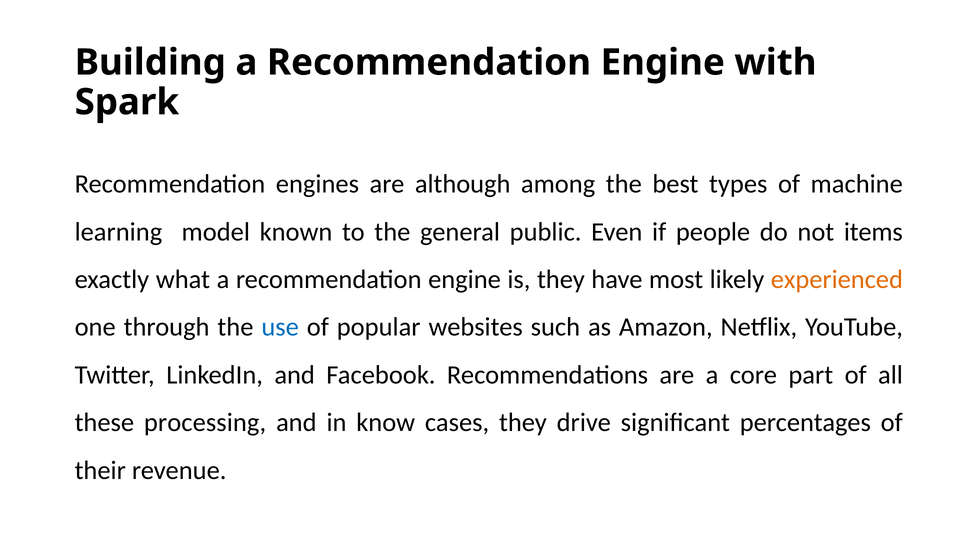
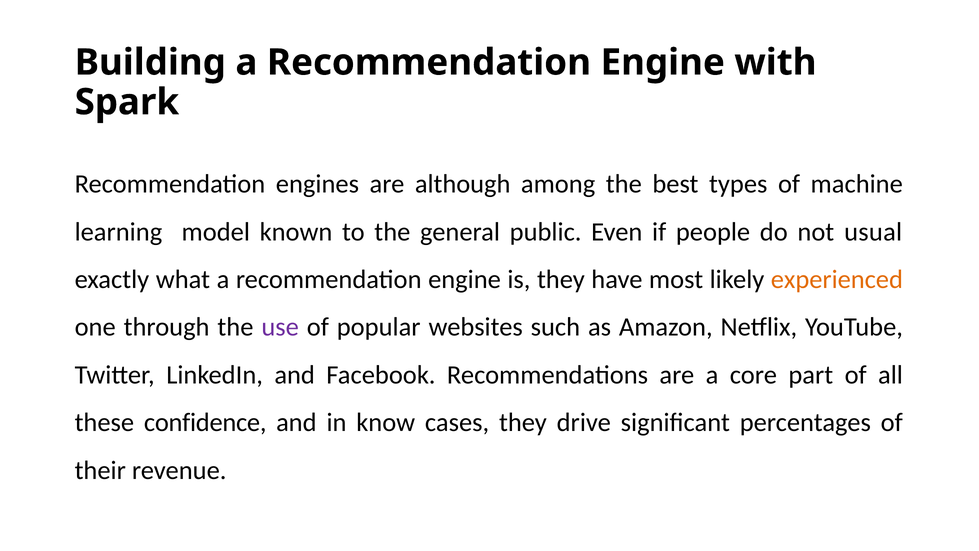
items: items -> usual (873, 232)
use colour: blue -> purple (280, 327)
processing: processing -> confidence (205, 422)
